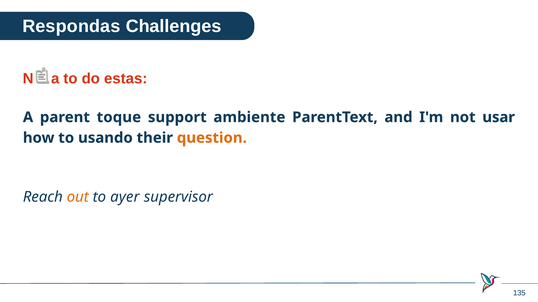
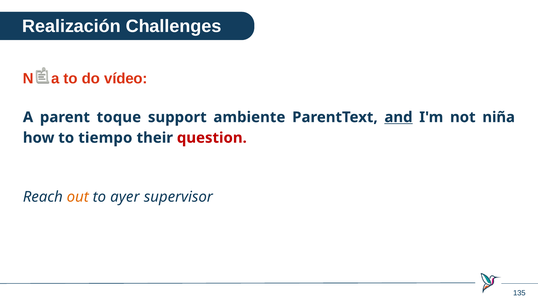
Respondas: Respondas -> Realización (71, 26)
estas: estas -> vídeo (126, 79)
and underline: none -> present (398, 117)
usar: usar -> niña (499, 117)
usando: usando -> tiempo (105, 138)
question colour: orange -> red (212, 138)
